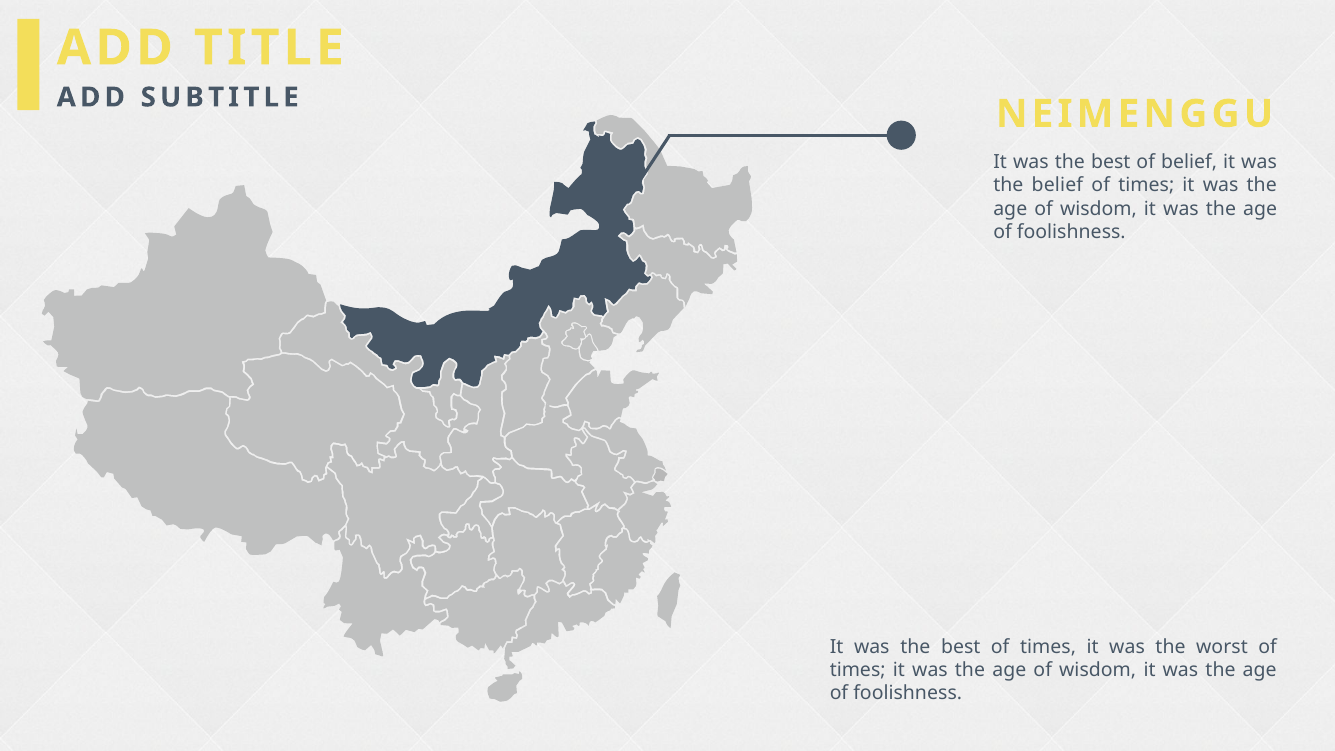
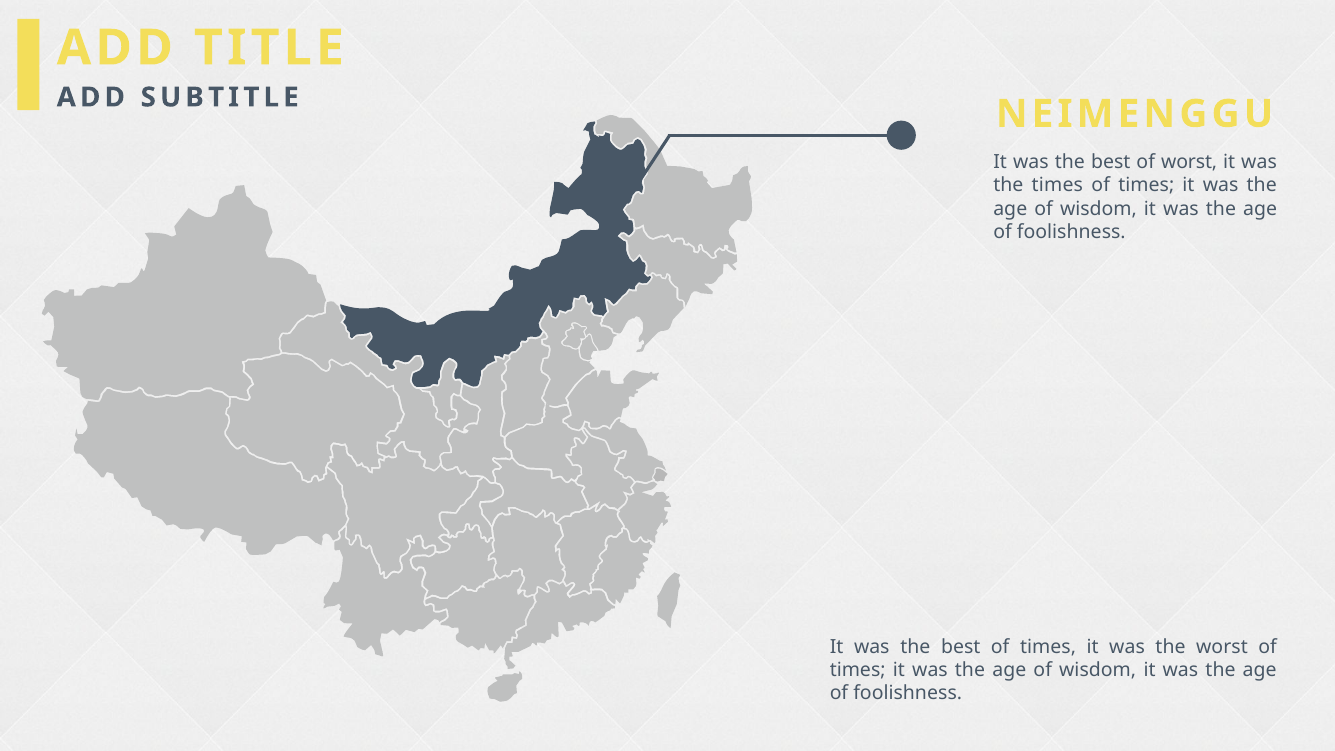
of belief: belief -> worst (1189, 162)
the belief: belief -> times (1057, 185)
